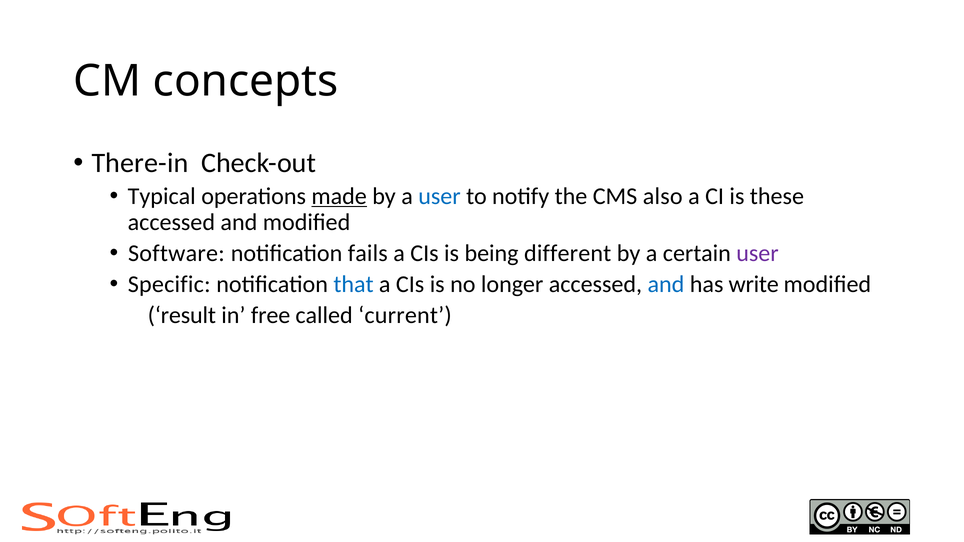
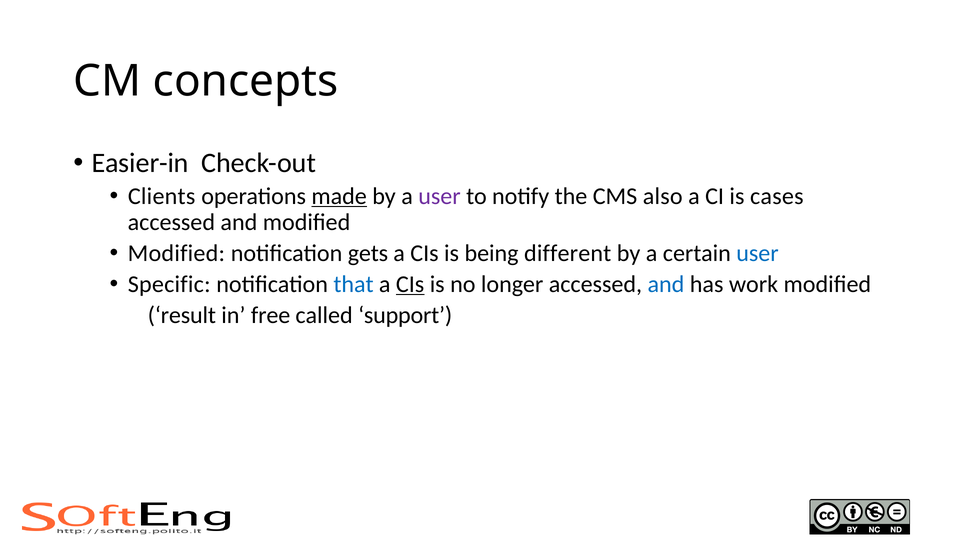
There-in: There-in -> Easier-in (140, 163)
Typical: Typical -> Clients (162, 196)
user colour: blue -> purple (439, 196)
these: these -> cases (777, 196)
Software: Software -> Modified (176, 253)
fails: fails -> gets (368, 253)
user colour: purple -> blue (758, 253)
CIs underline: none -> present (410, 284)
write: write -> work (754, 284)
current: current -> support (405, 315)
